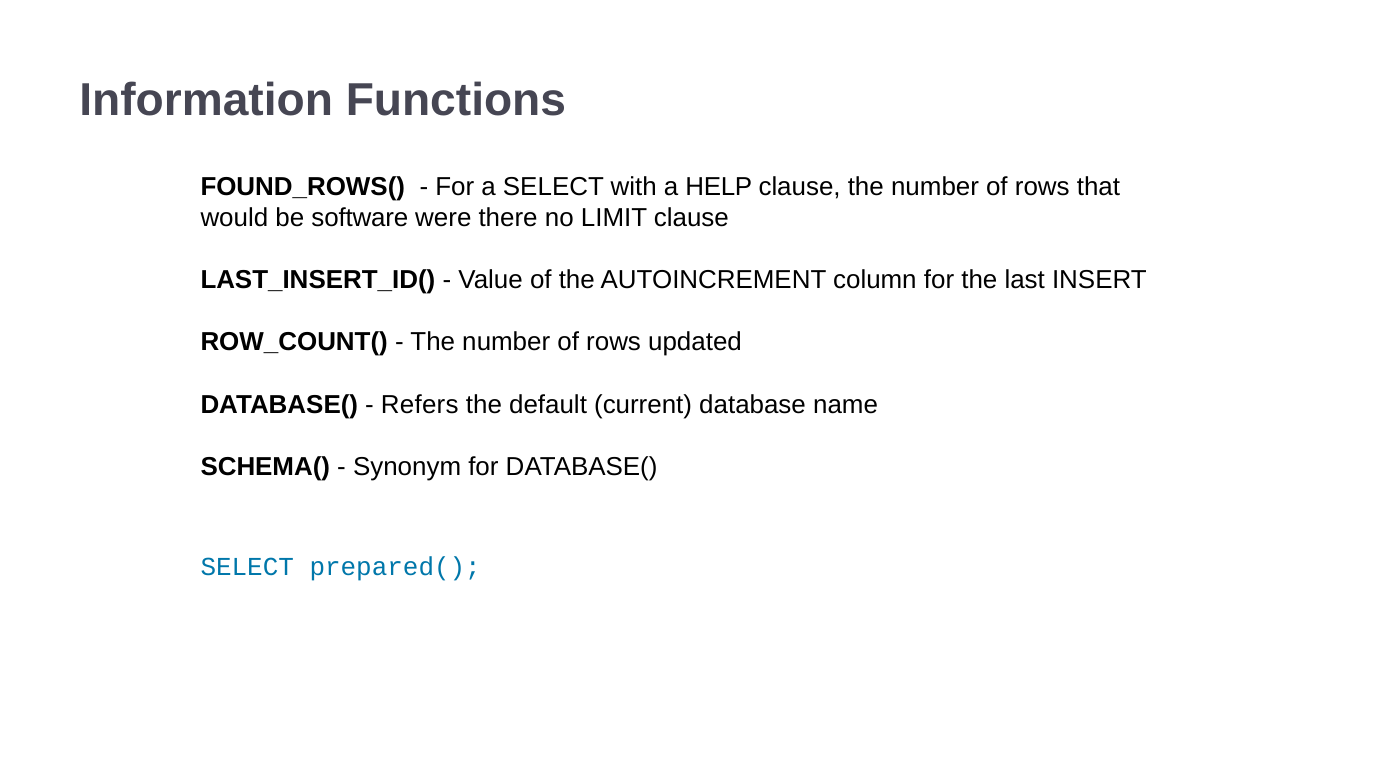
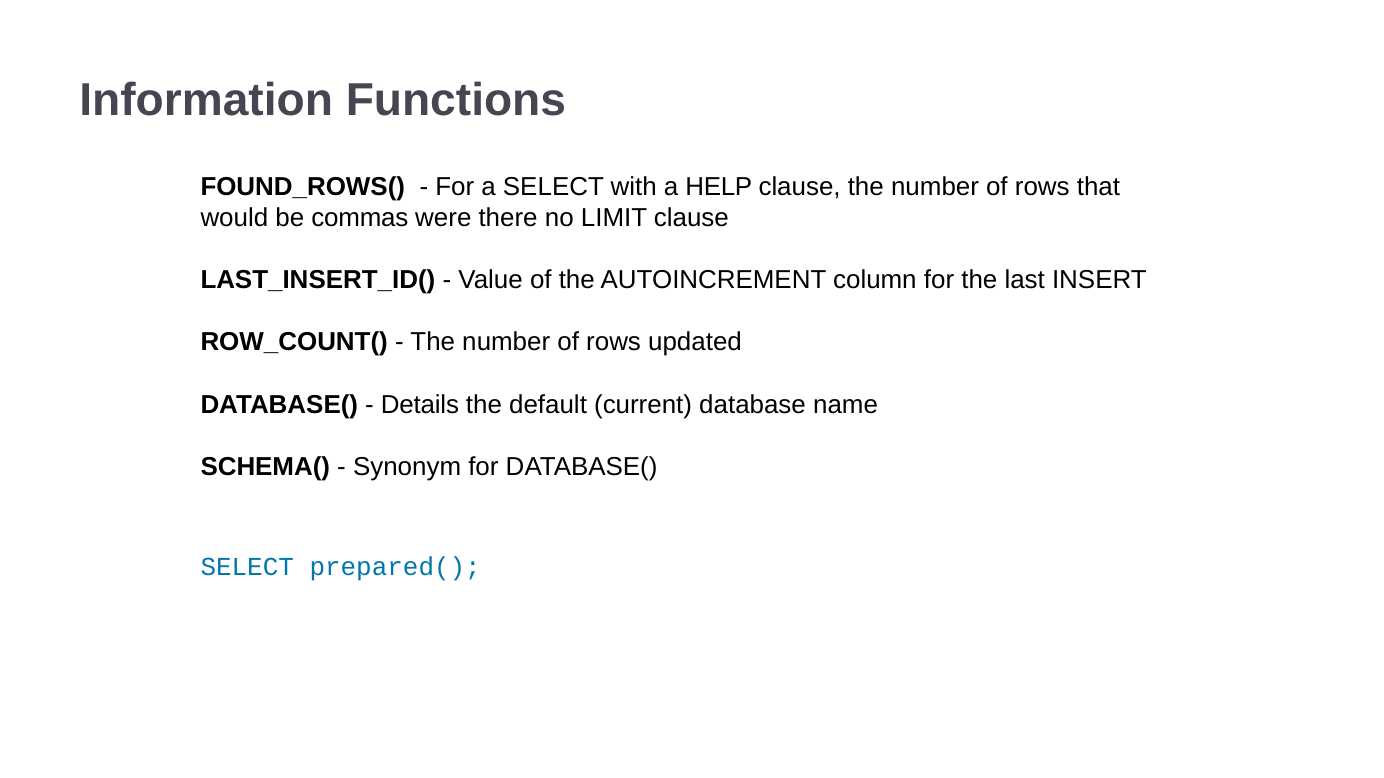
software: software -> commas (360, 218)
Refers: Refers -> Details (420, 405)
